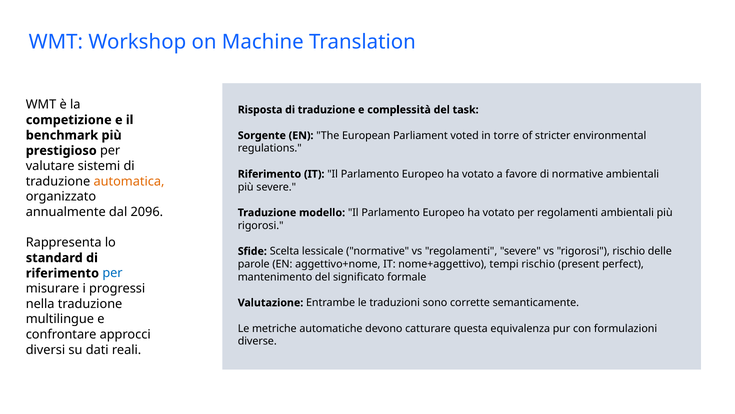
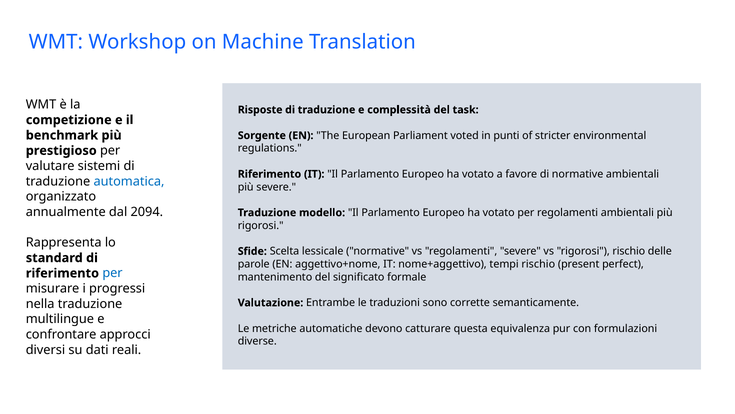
Risposta: Risposta -> Risposte (260, 110)
torre: torre -> punti (506, 135)
automatica colour: orange -> blue (129, 181)
2096: 2096 -> 2094 (147, 212)
